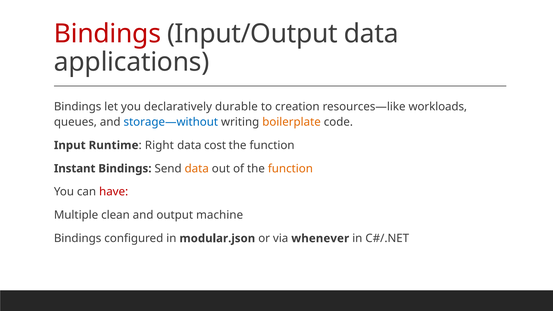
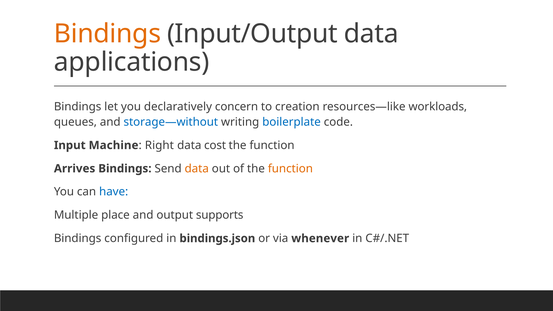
Bindings colour: red -> orange (107, 34)
durable: durable -> concern (237, 107)
boilerplate colour: orange -> blue (292, 122)
Runtime: Runtime -> Machine (114, 145)
Instant: Instant -> Arrives (75, 169)
have colour: red -> blue (114, 192)
clean: clean -> place (115, 215)
machine: machine -> supports (220, 215)
modular.json: modular.json -> bindings.json (217, 238)
